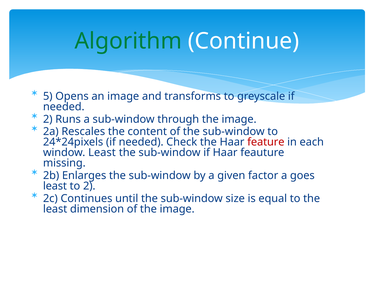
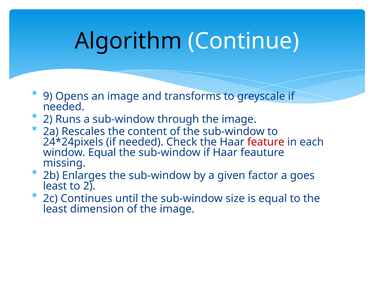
Algorithm colour: green -> black (128, 41)
5: 5 -> 9 (48, 96)
window Least: Least -> Equal (102, 152)
